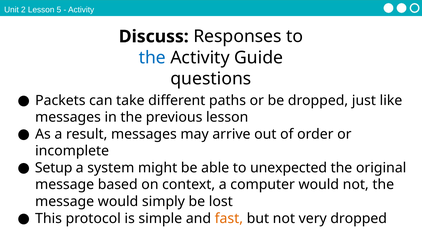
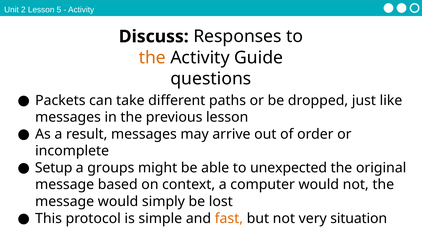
the colour: blue -> orange (152, 58)
system: system -> groups (111, 168)
very dropped: dropped -> situation (359, 219)
